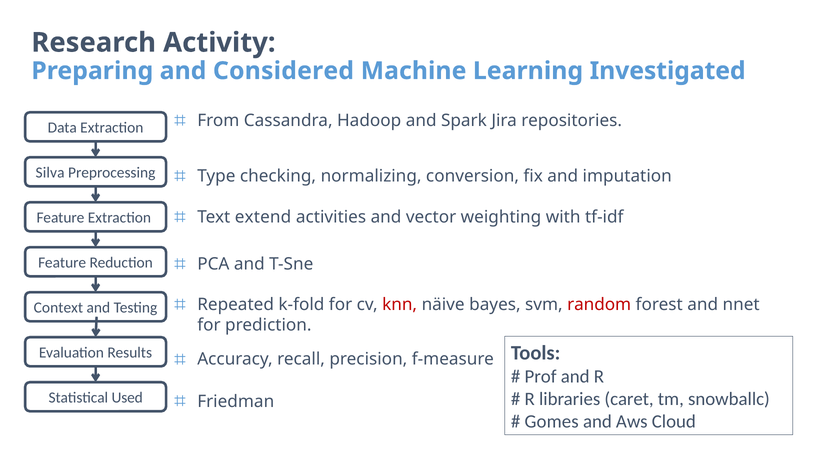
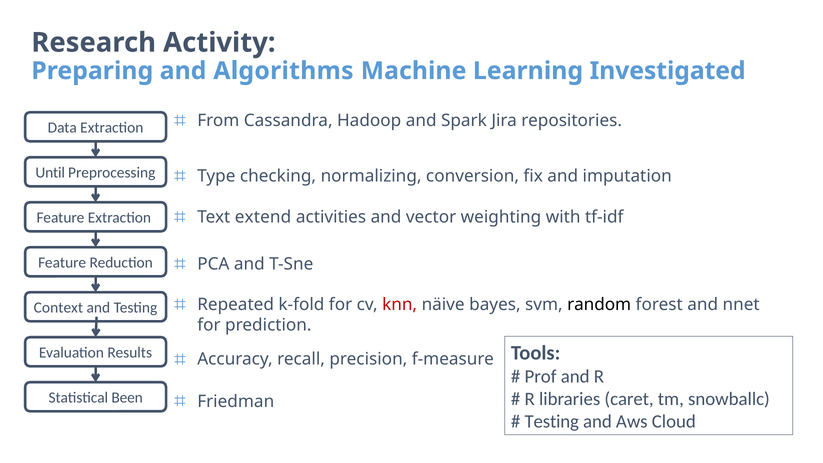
Considered: Considered -> Algorithms (283, 71)
Silva: Silva -> Until (50, 173)
random colour: red -> black (599, 304)
Used: Used -> Been (127, 398)
Gomes: Gomes -> Testing (552, 422)
